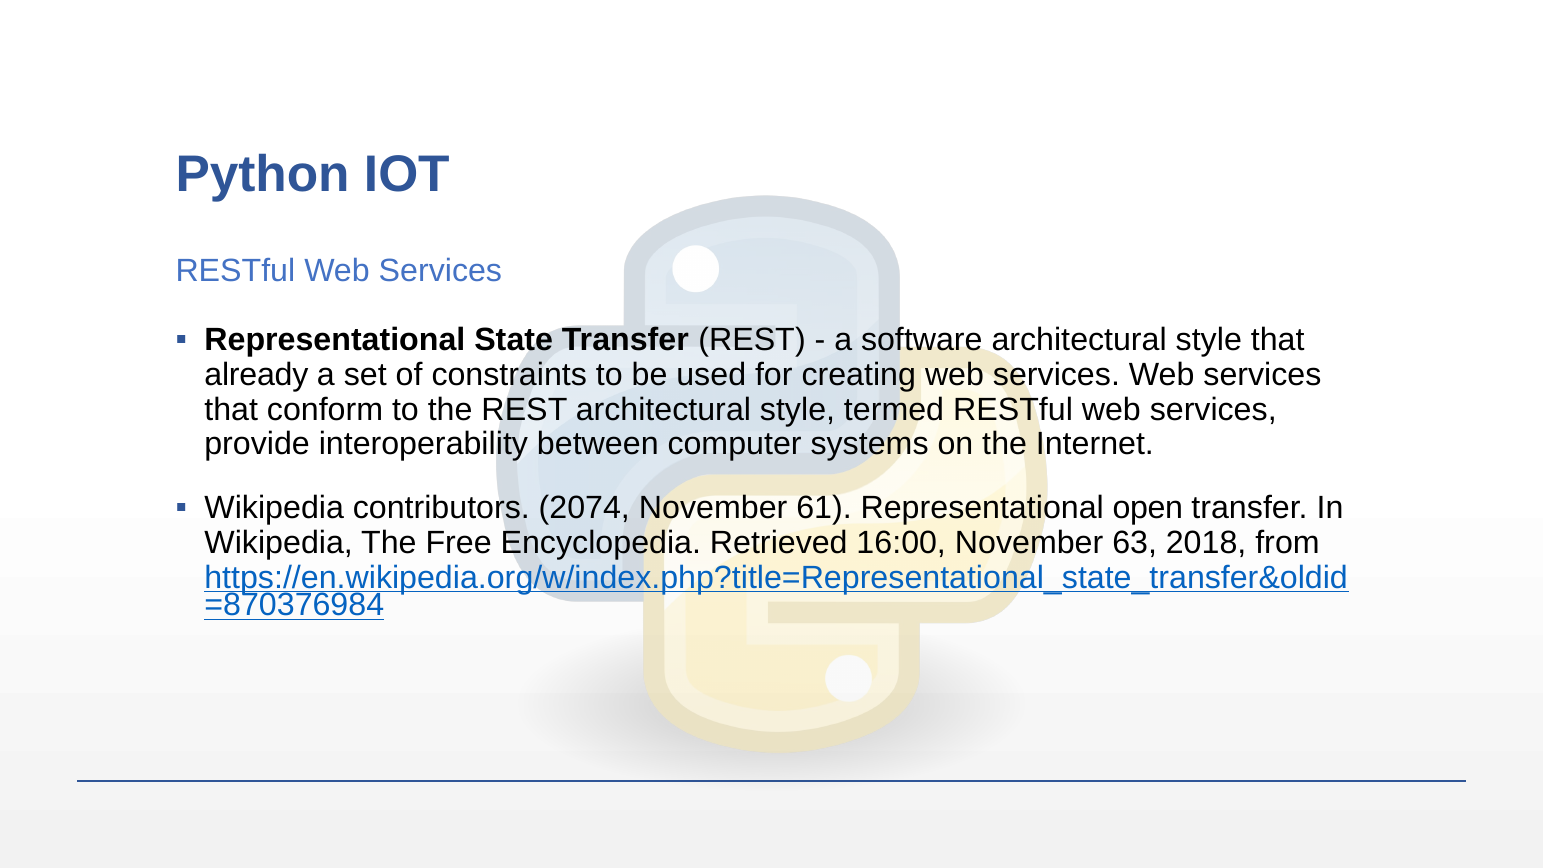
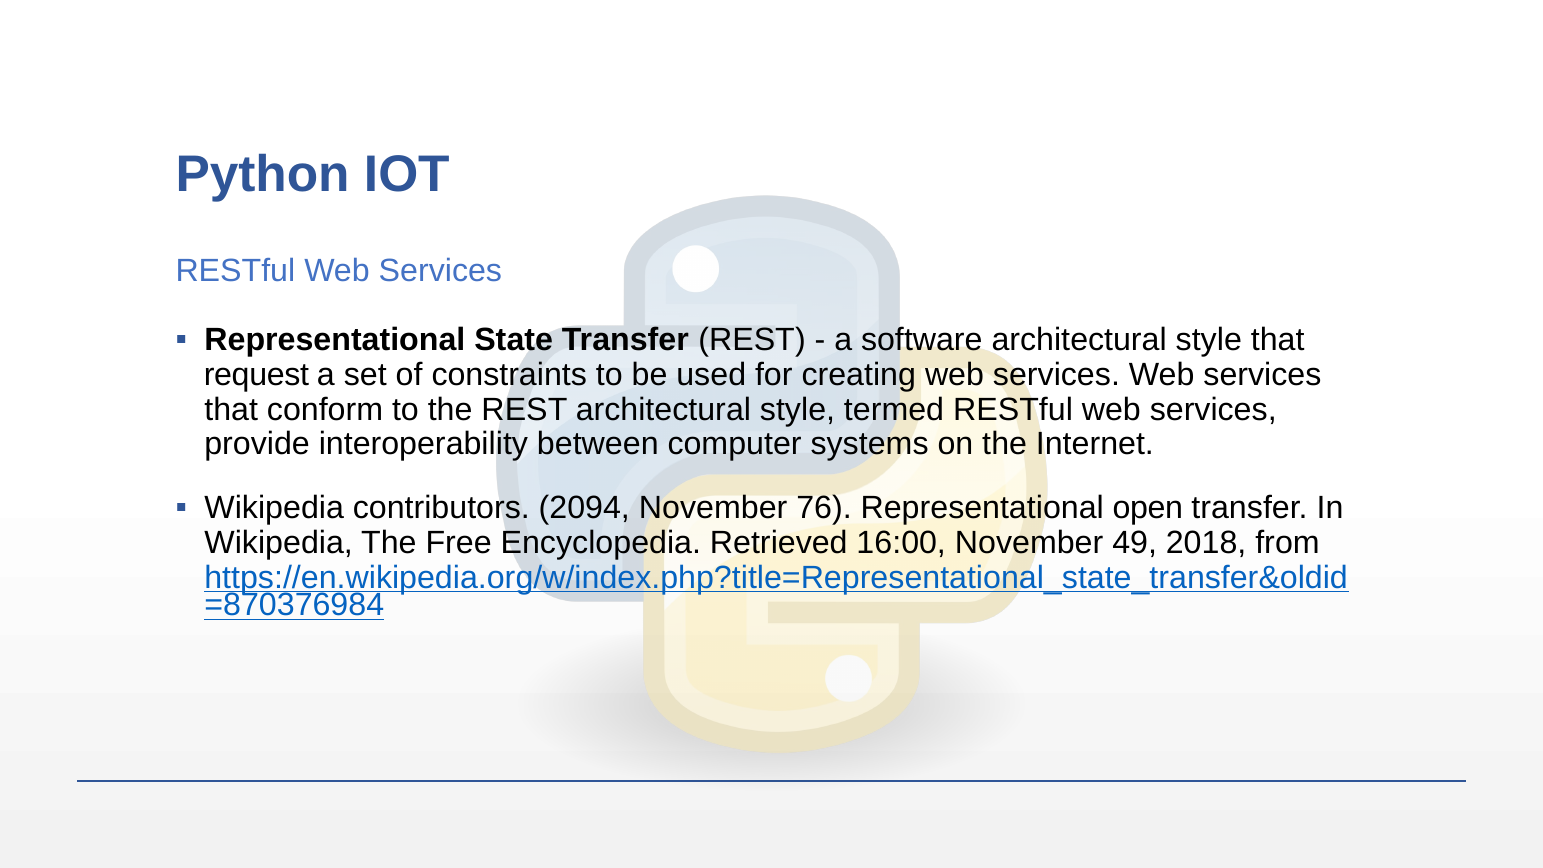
already: already -> request (256, 375)
2074: 2074 -> 2094 (584, 508)
61: 61 -> 76 (824, 508)
63: 63 -> 49 (1135, 543)
